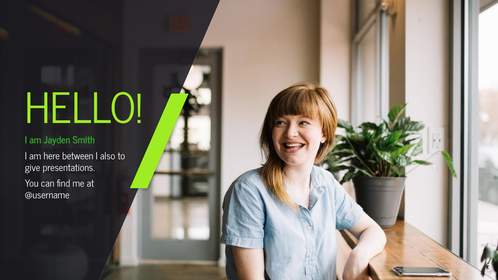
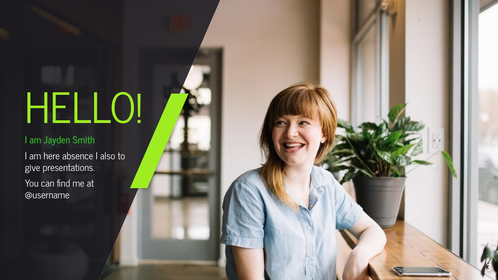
between: between -> absence (78, 156)
